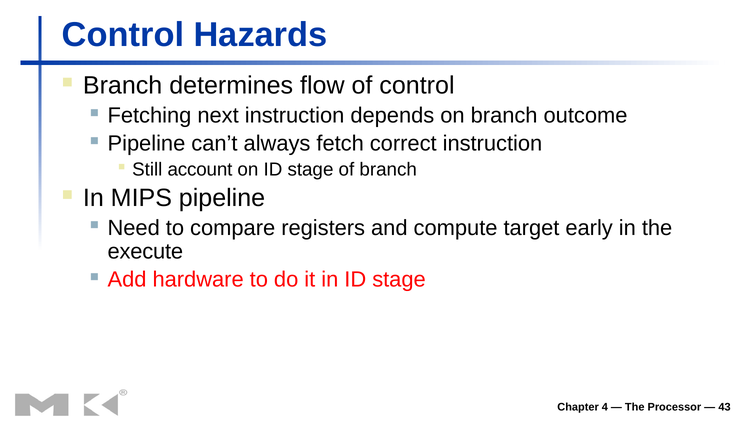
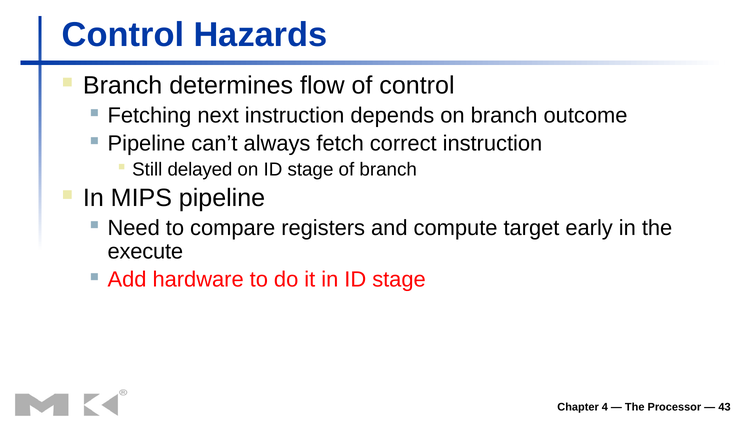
account: account -> delayed (200, 169)
